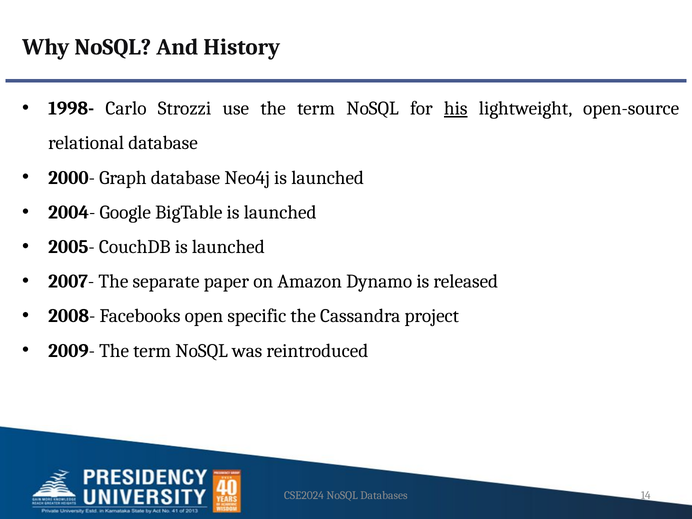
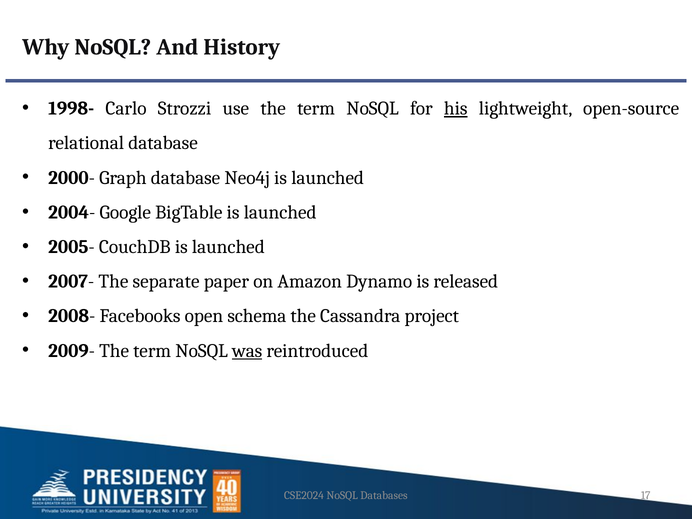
specific: specific -> schema (257, 316)
was underline: none -> present (247, 351)
14: 14 -> 17 (646, 496)
